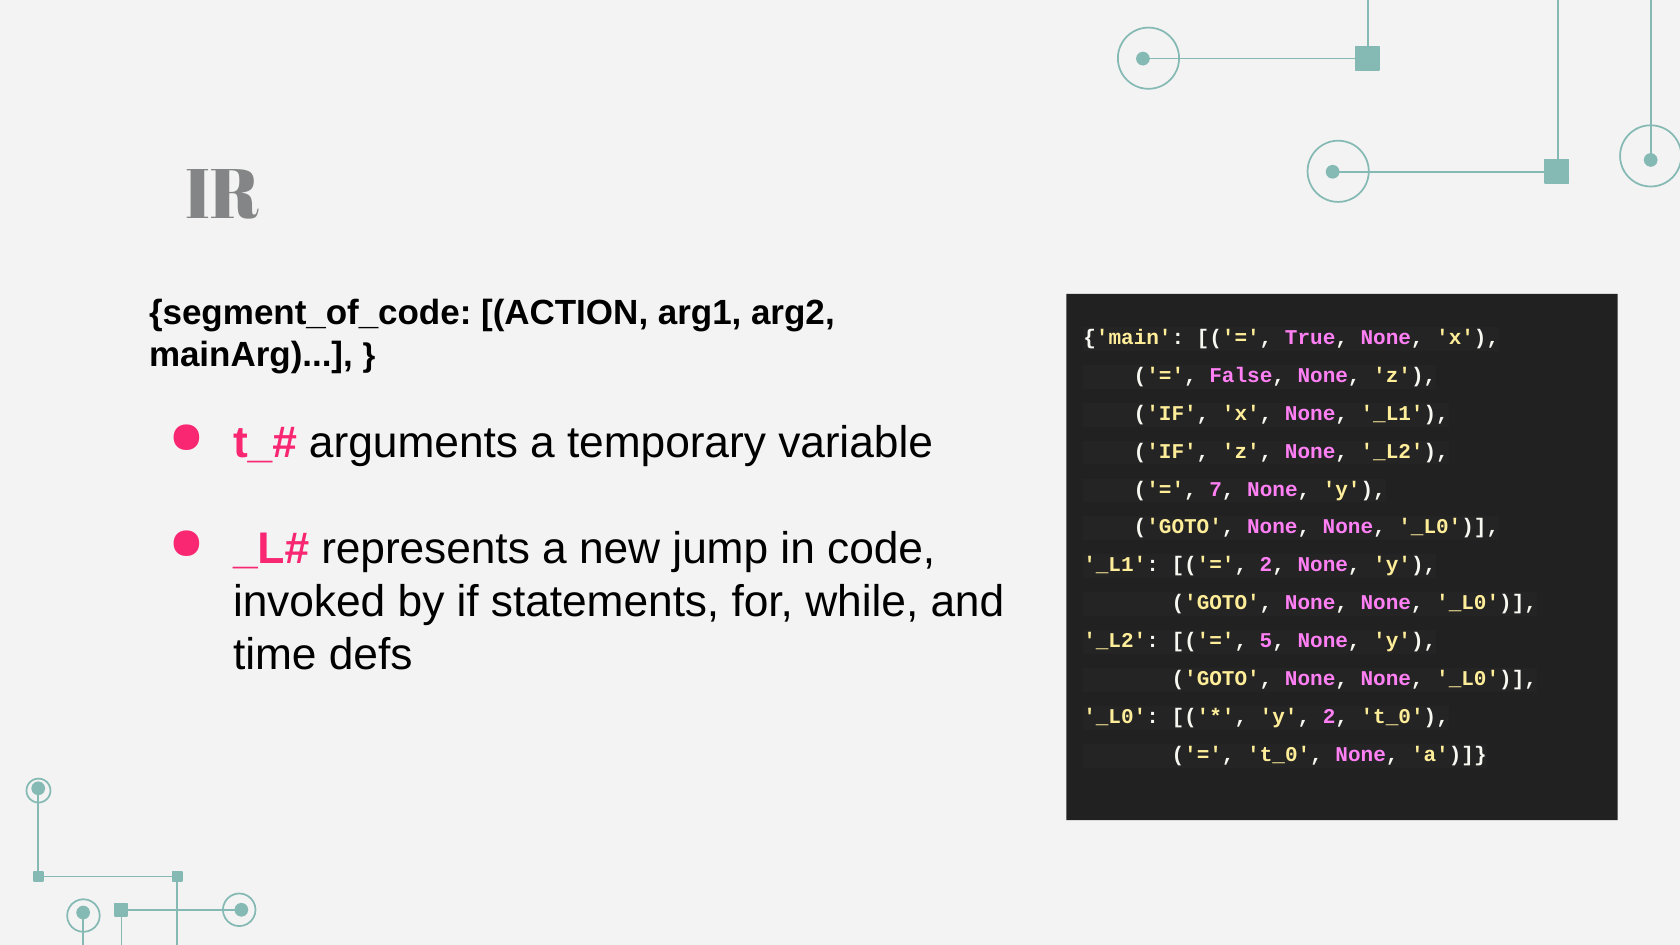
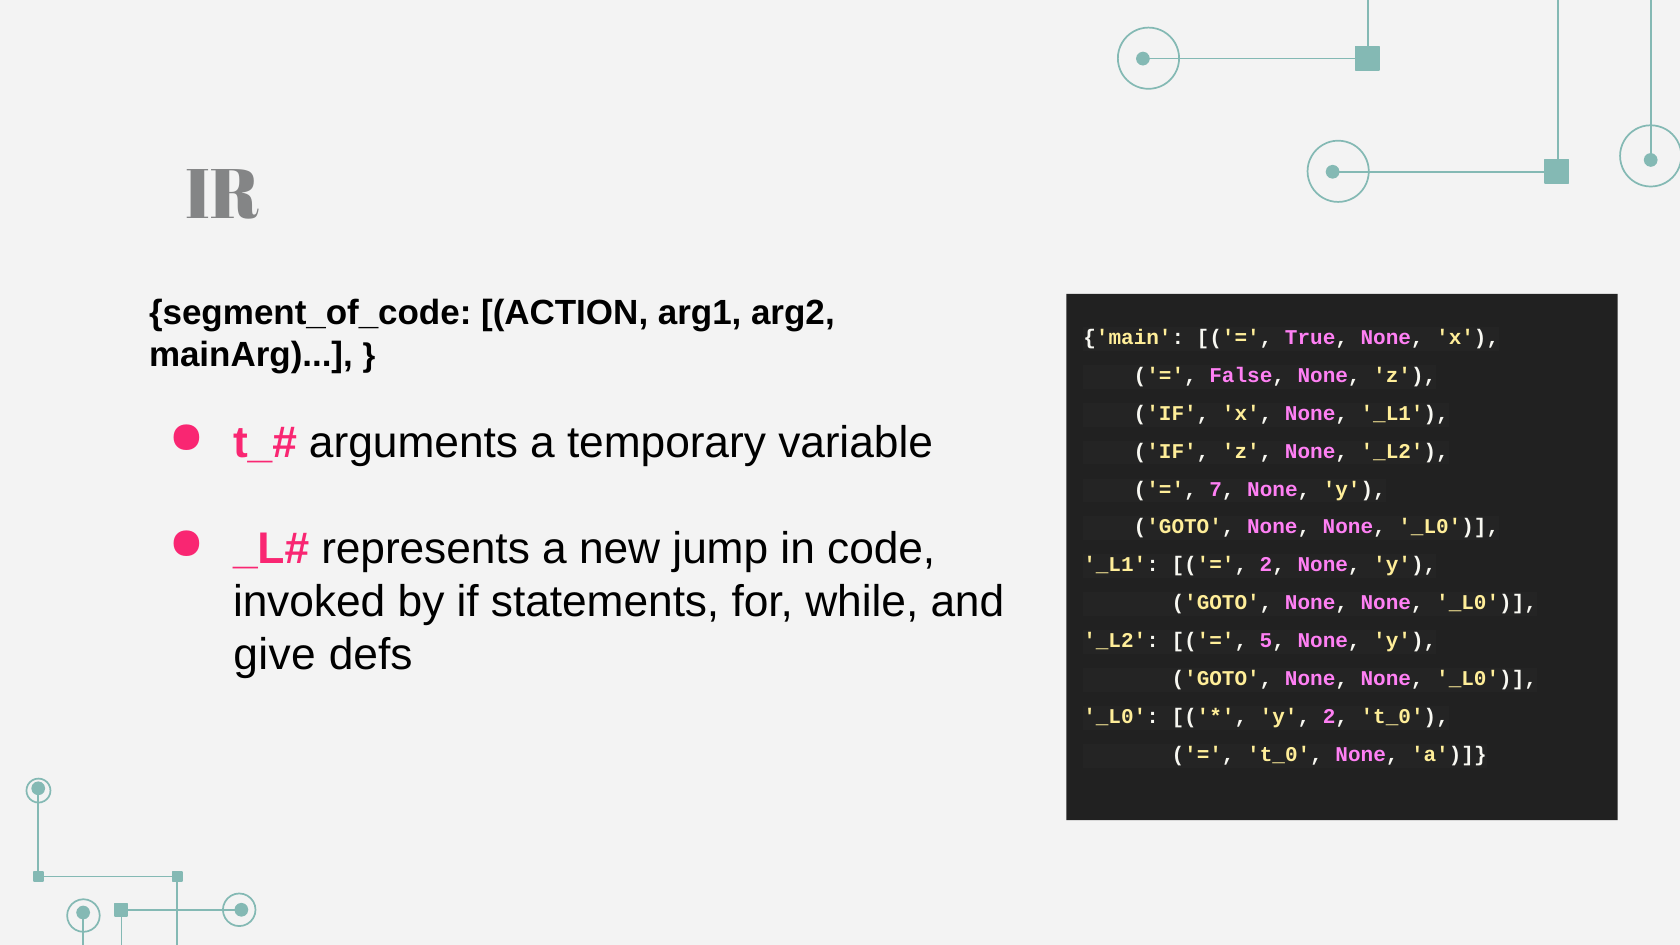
time: time -> give (275, 655)
